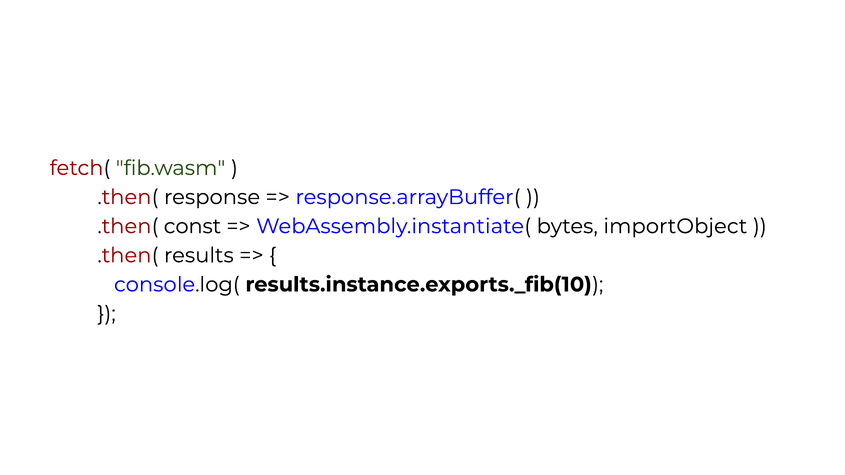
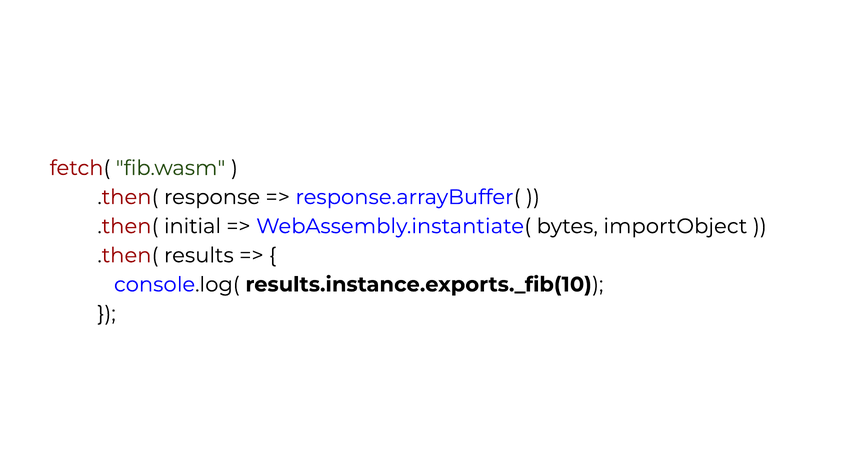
const: const -> initial (192, 226)
